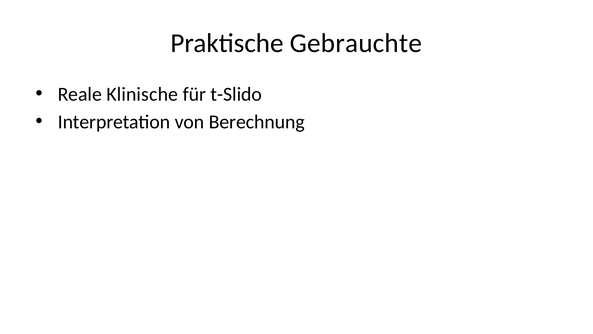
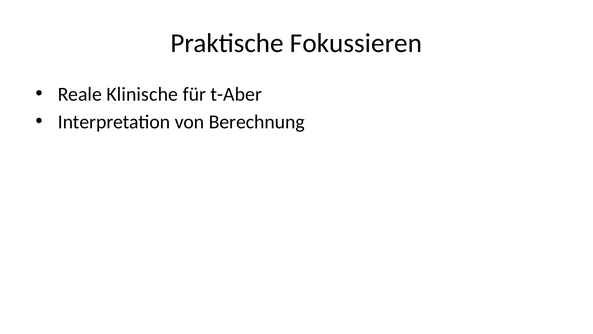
Gebrauchte: Gebrauchte -> Fokussieren (356, 43)
t-Slido: t-Slido -> t-Aber (236, 94)
